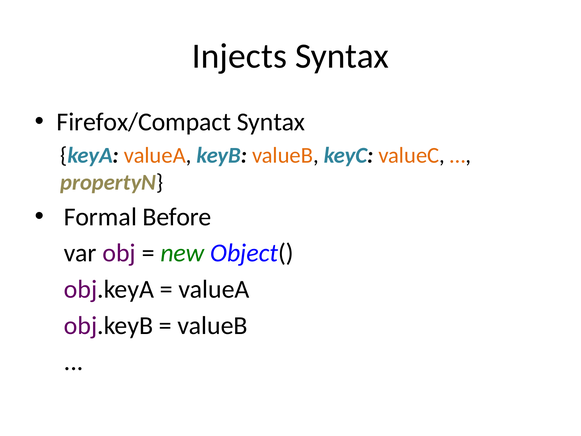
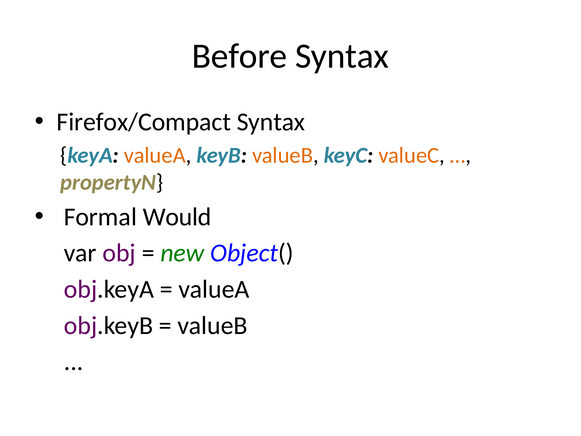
Injects: Injects -> Before (240, 56)
Before: Before -> Would (177, 217)
